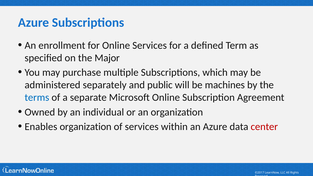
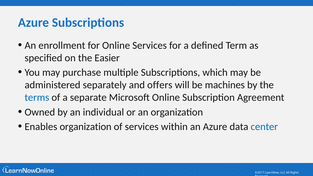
Major: Major -> Easier (107, 58)
public: public -> offers (160, 85)
center colour: red -> blue (264, 127)
